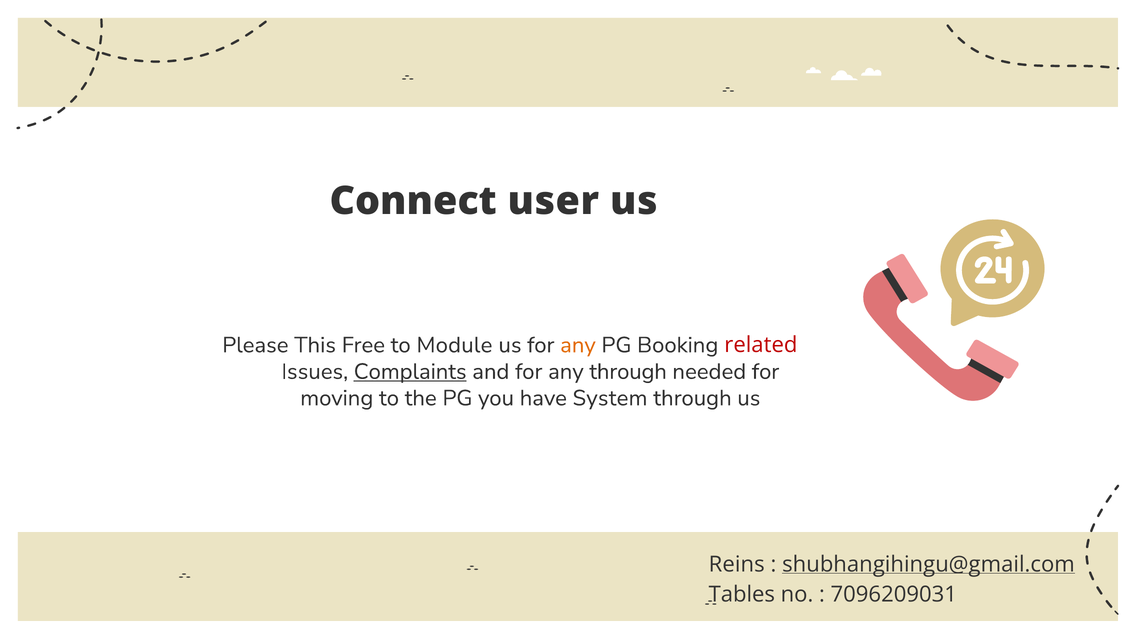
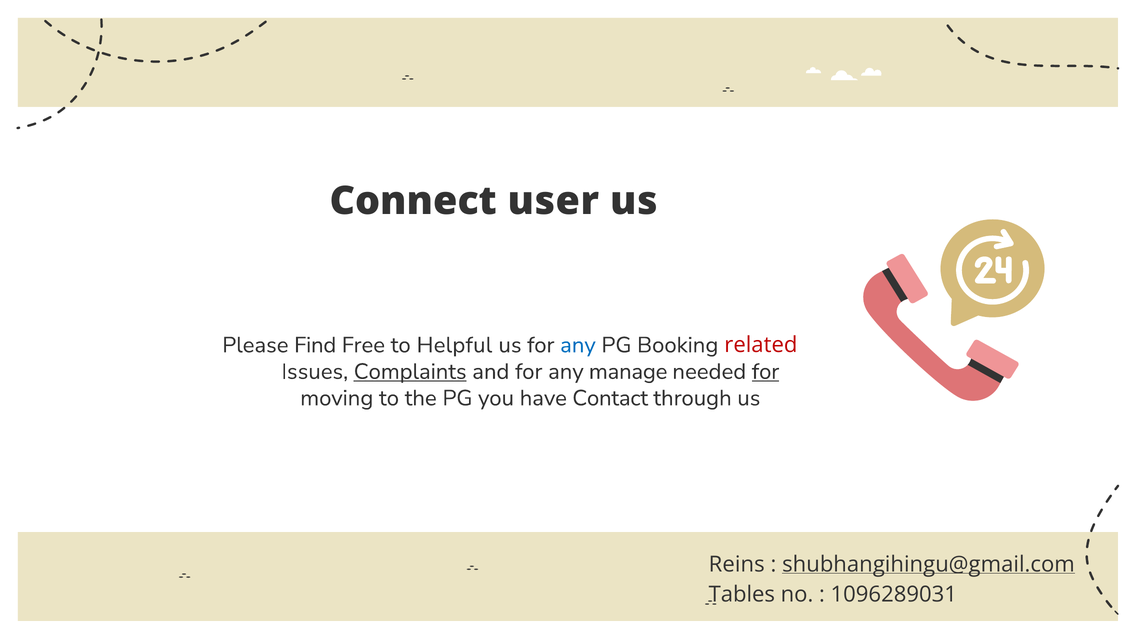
This: This -> Find (315, 345)
Module: Module -> Helpful (454, 345)
any colour: orange -> blue (578, 345)
any through: through -> manage (628, 372)
for underline: none -> present (766, 372)
System: System -> Contact (610, 398)
7096209031: 7096209031 -> 1096289031 (894, 595)
